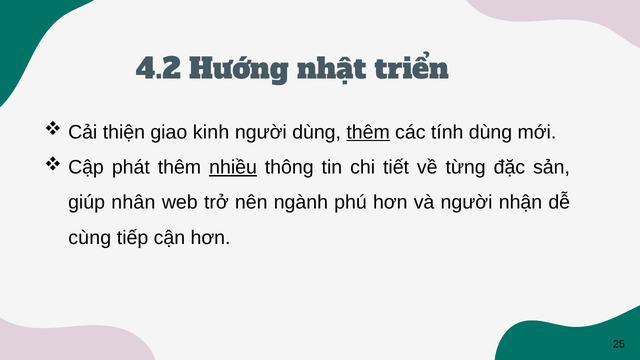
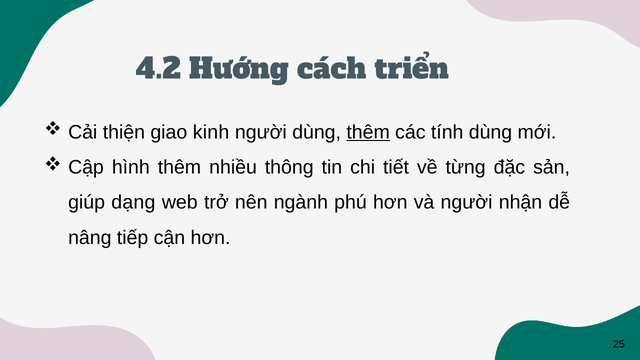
nhật: nhật -> cách (332, 70)
phát: phát -> hình (131, 167)
nhiều underline: present -> none (233, 167)
nhân: nhân -> dạng (133, 203)
cùng: cùng -> nâng (90, 238)
